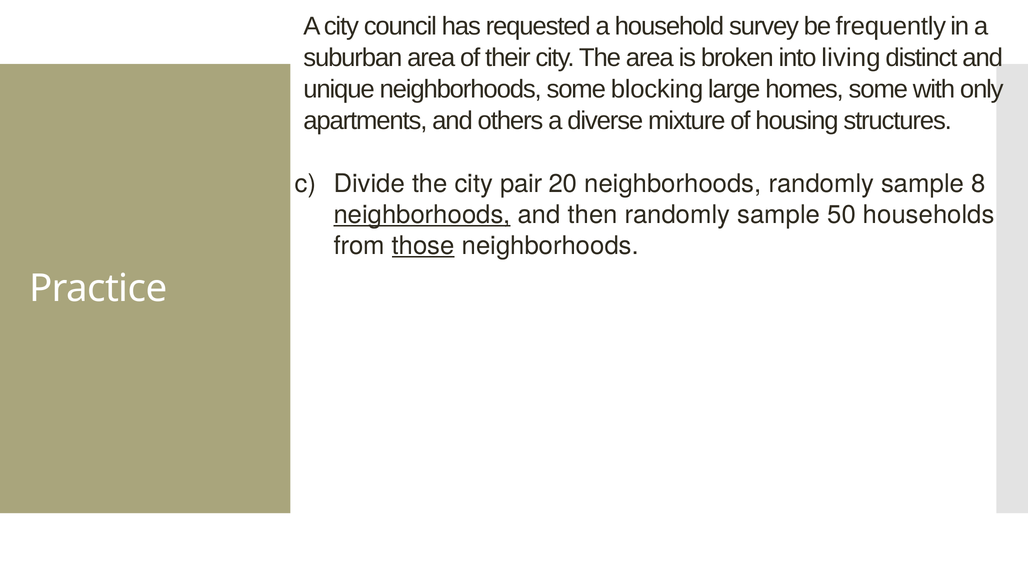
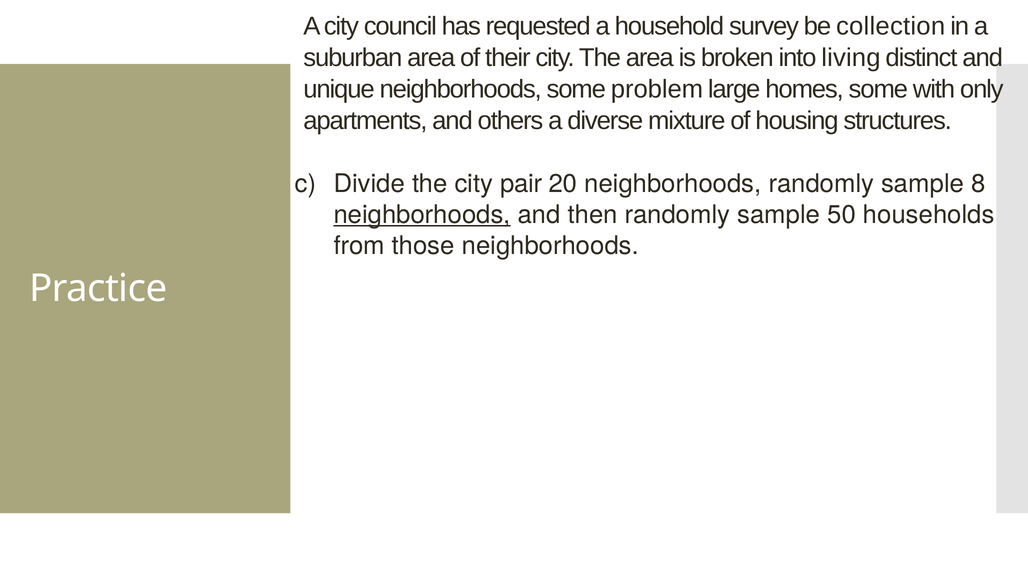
frequently: frequently -> collection (891, 26)
blocking: blocking -> problem (657, 89)
those underline: present -> none (423, 246)
